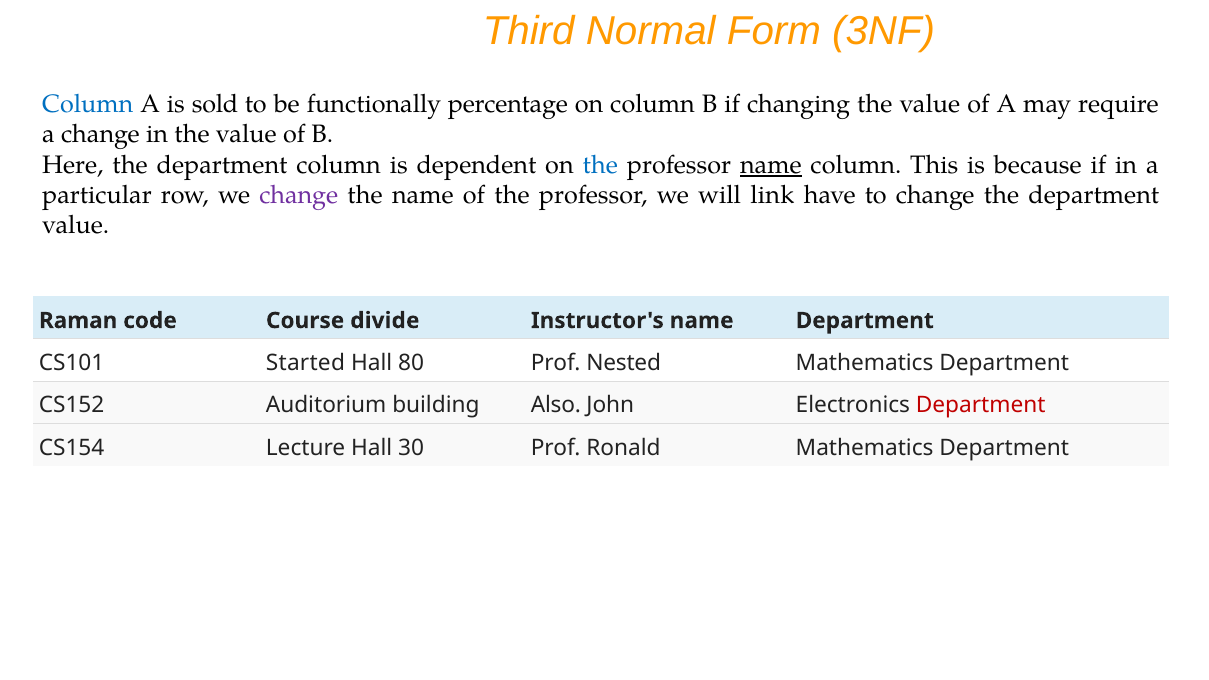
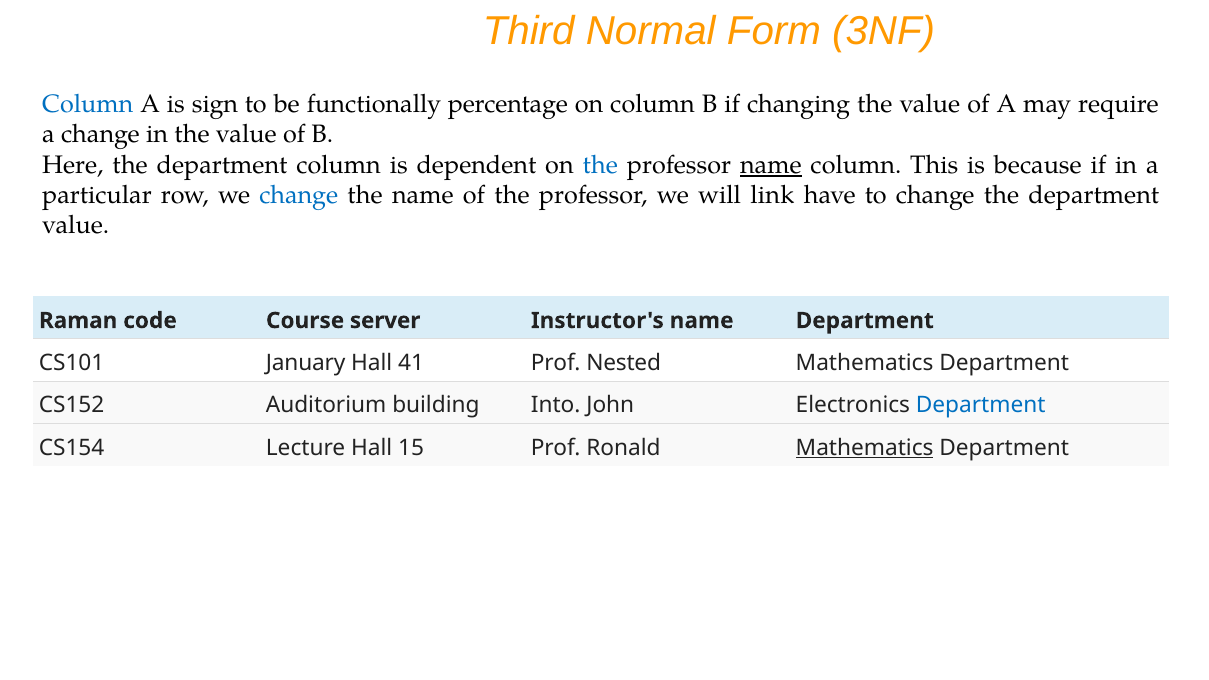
sold: sold -> sign (215, 104)
change colour: purple -> blue (299, 195)
divide: divide -> server (385, 321)
Started: Started -> January (306, 363)
80: 80 -> 41 (411, 363)
Also: Also -> Into (556, 405)
Department colour: red -> blue (981, 405)
30: 30 -> 15 (411, 448)
Mathematics underline: none -> present (865, 448)
